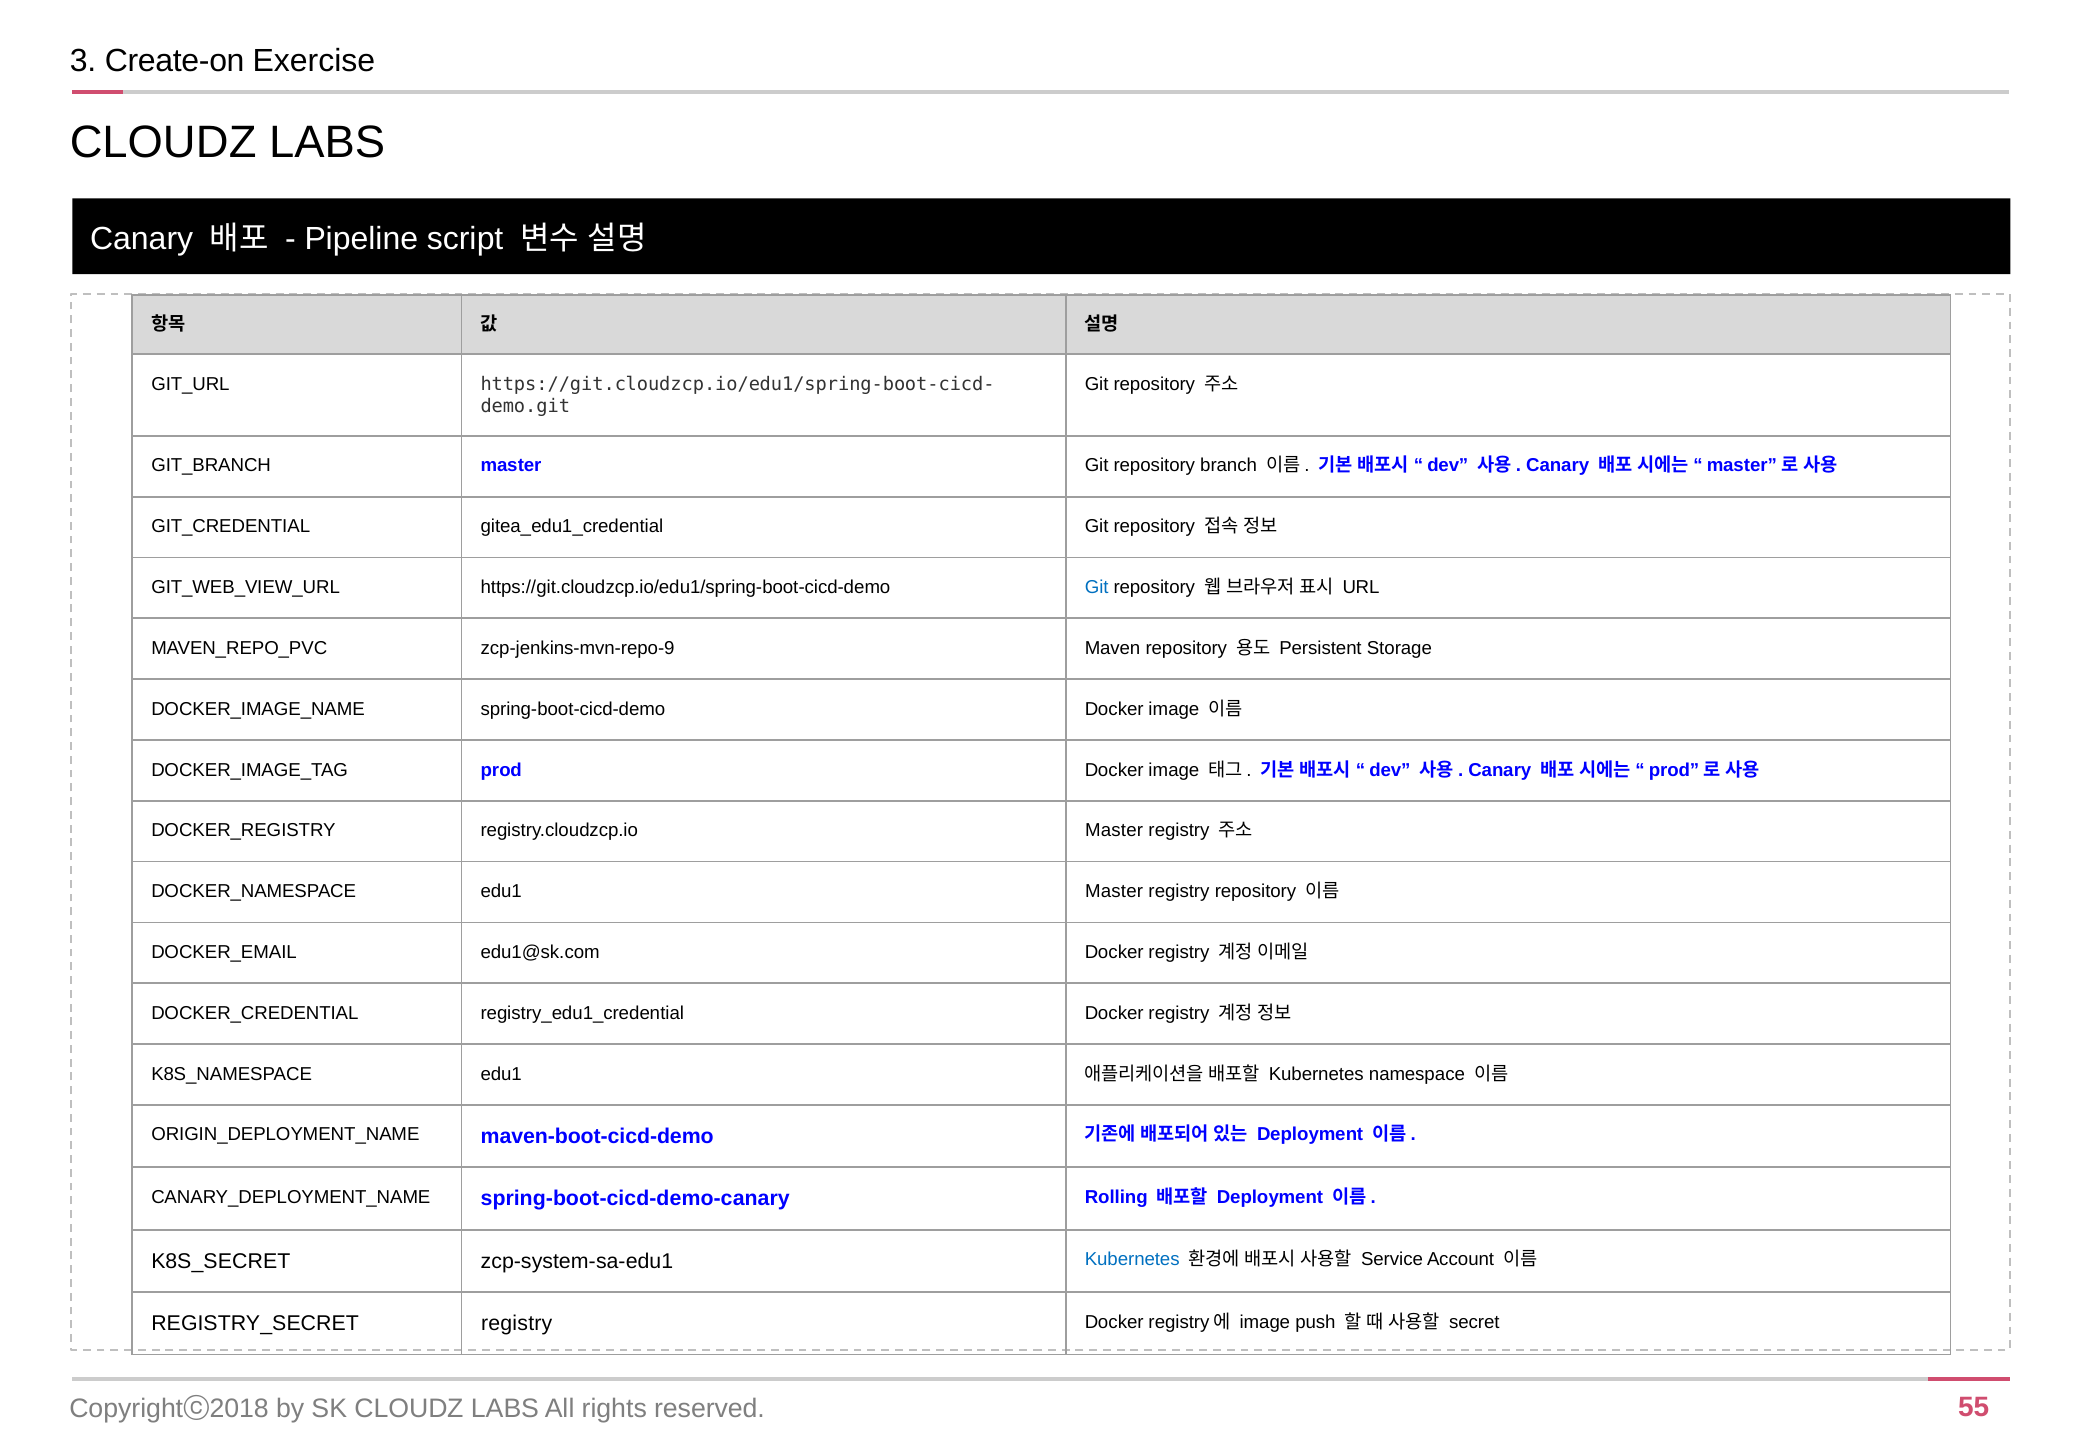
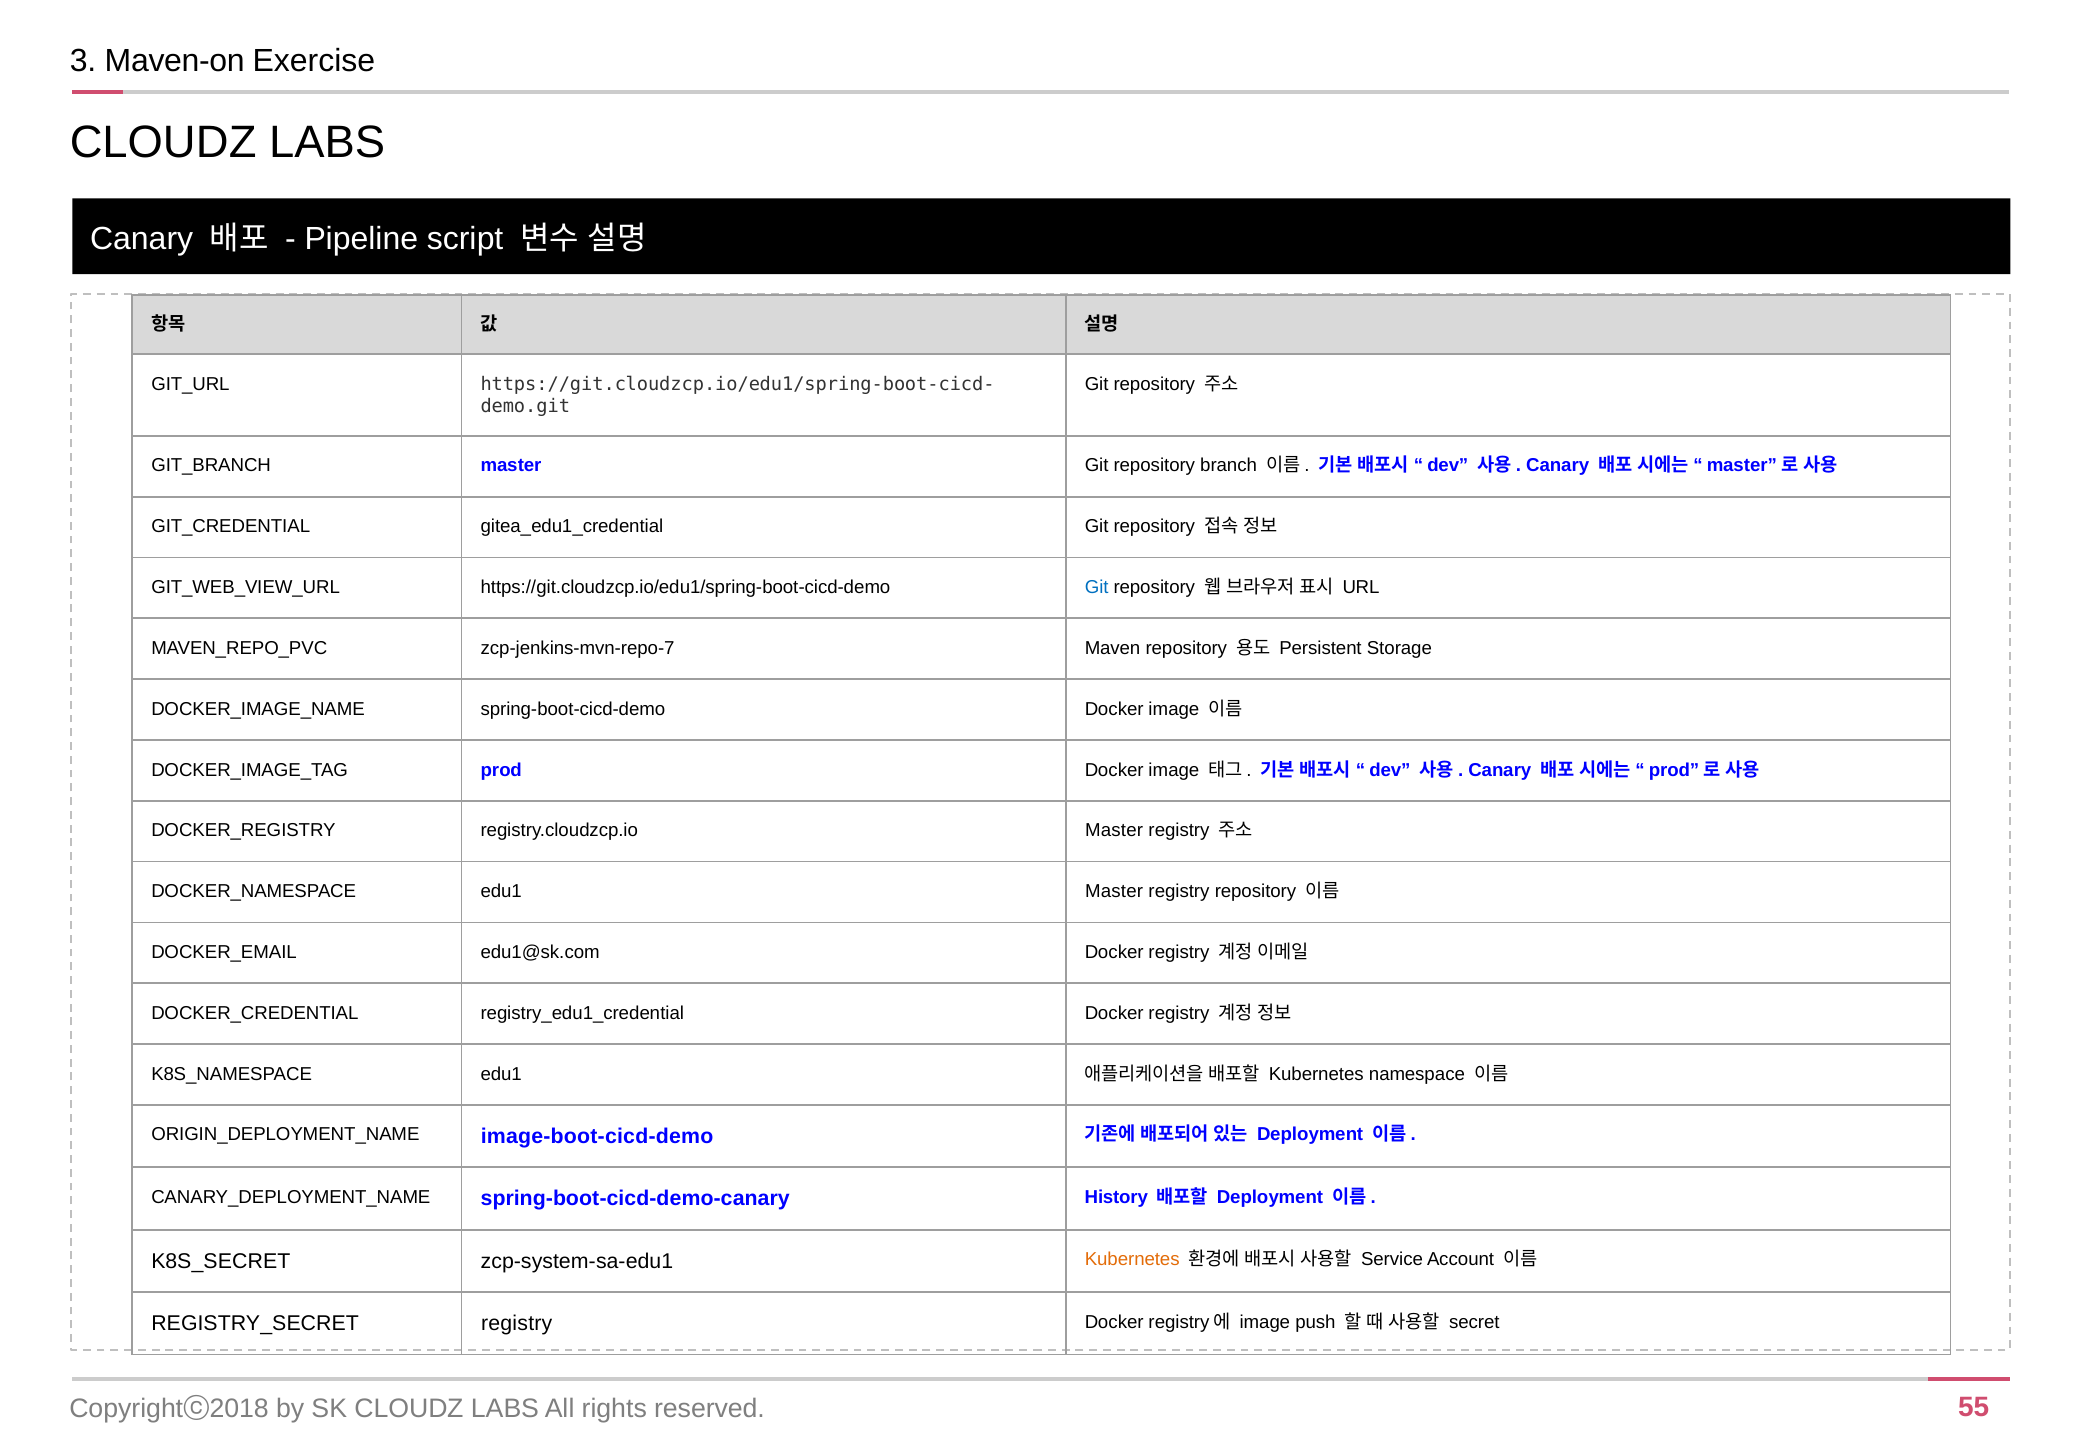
Create-on: Create-on -> Maven-on (175, 61)
zcp-jenkins-mvn-repo-9: zcp-jenkins-mvn-repo-9 -> zcp-jenkins-mvn-repo-7 (578, 648)
maven-boot-cicd-demo: maven-boot-cicd-demo -> image-boot-cicd-demo (597, 1136)
Rolling: Rolling -> History (1116, 1197)
Kubernetes colour: blue -> orange (1132, 1259)
